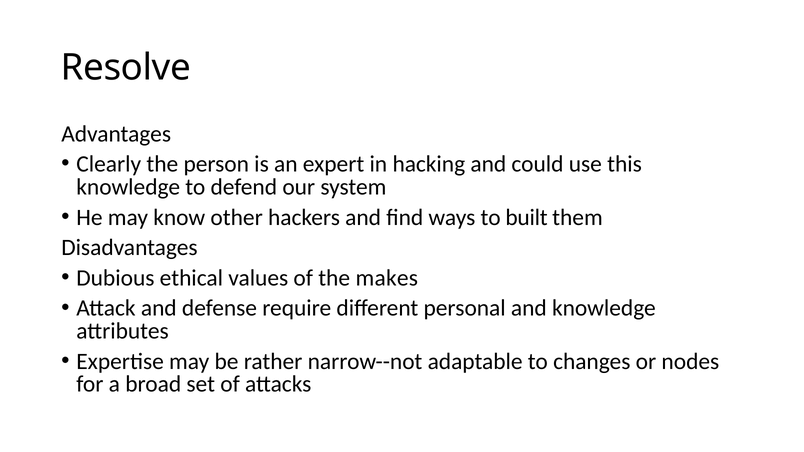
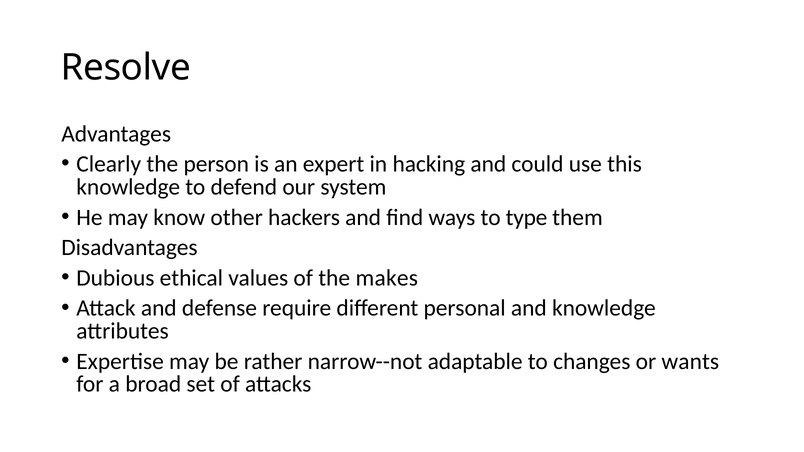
built: built -> type (527, 217)
nodes: nodes -> wants (690, 362)
